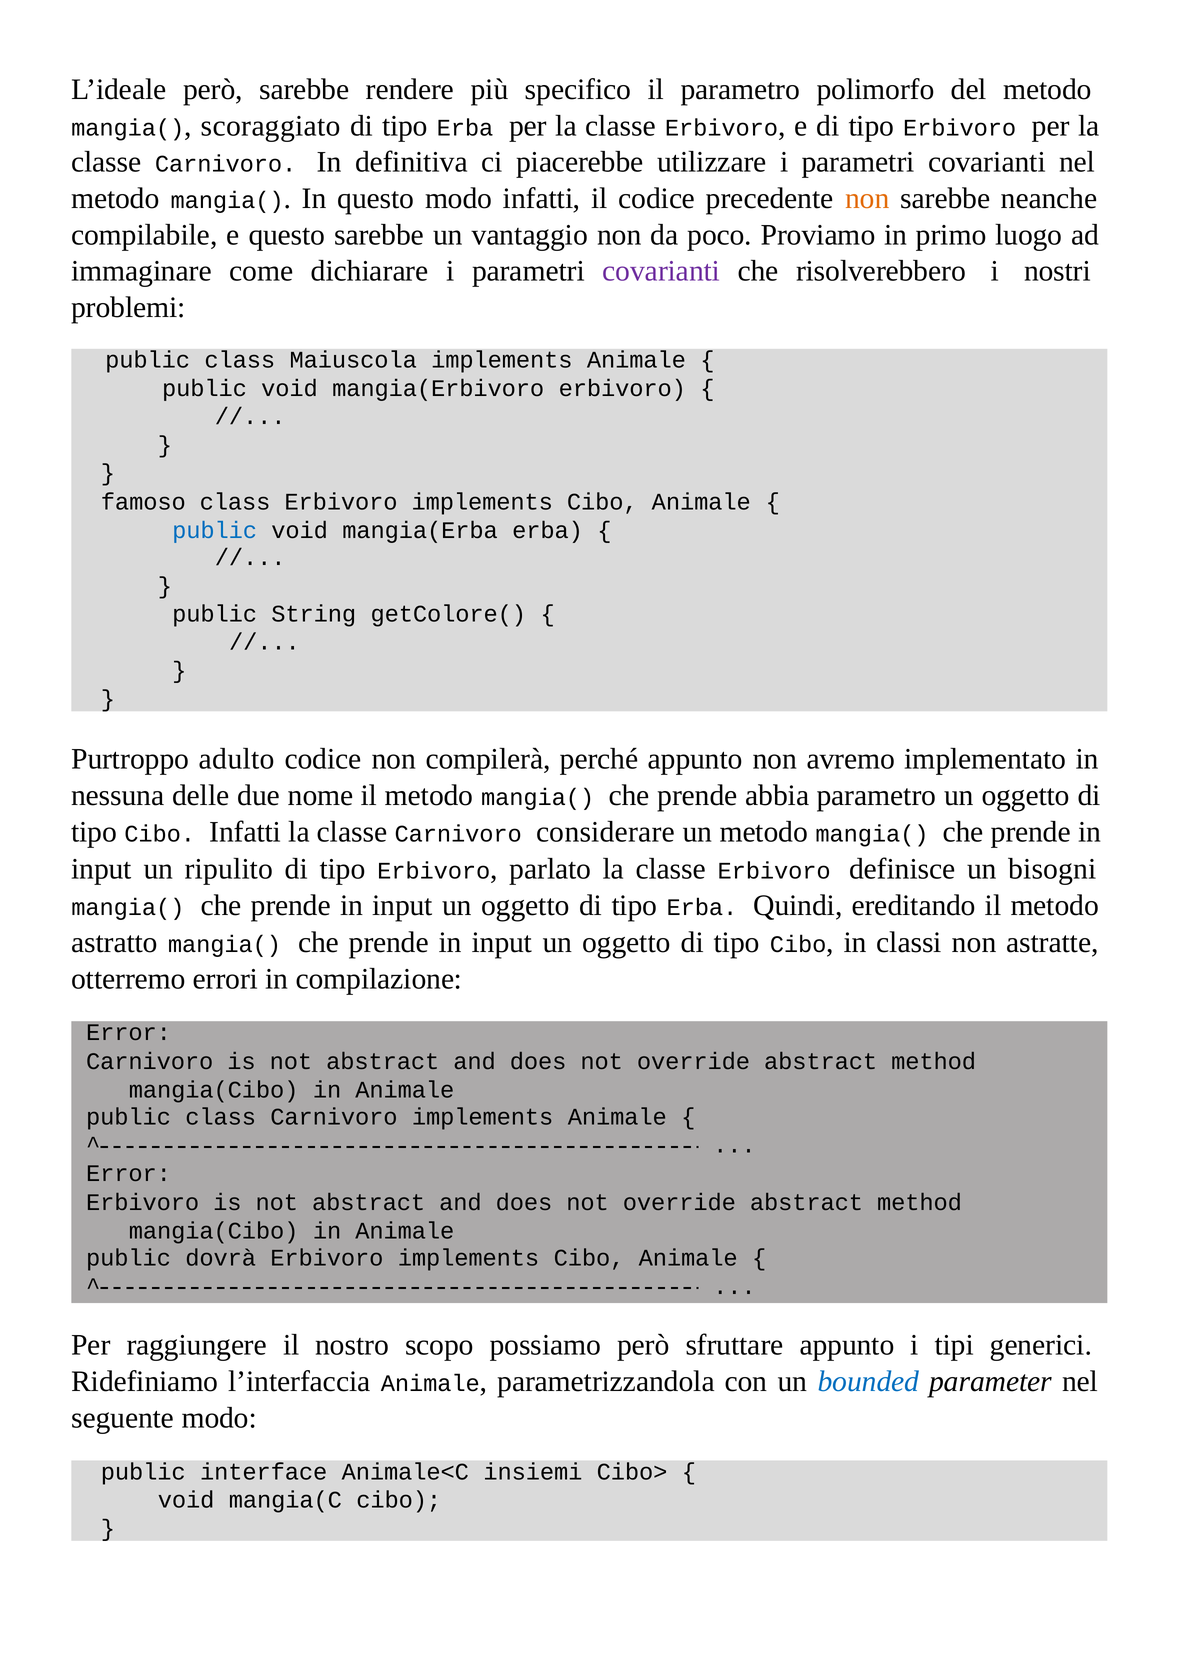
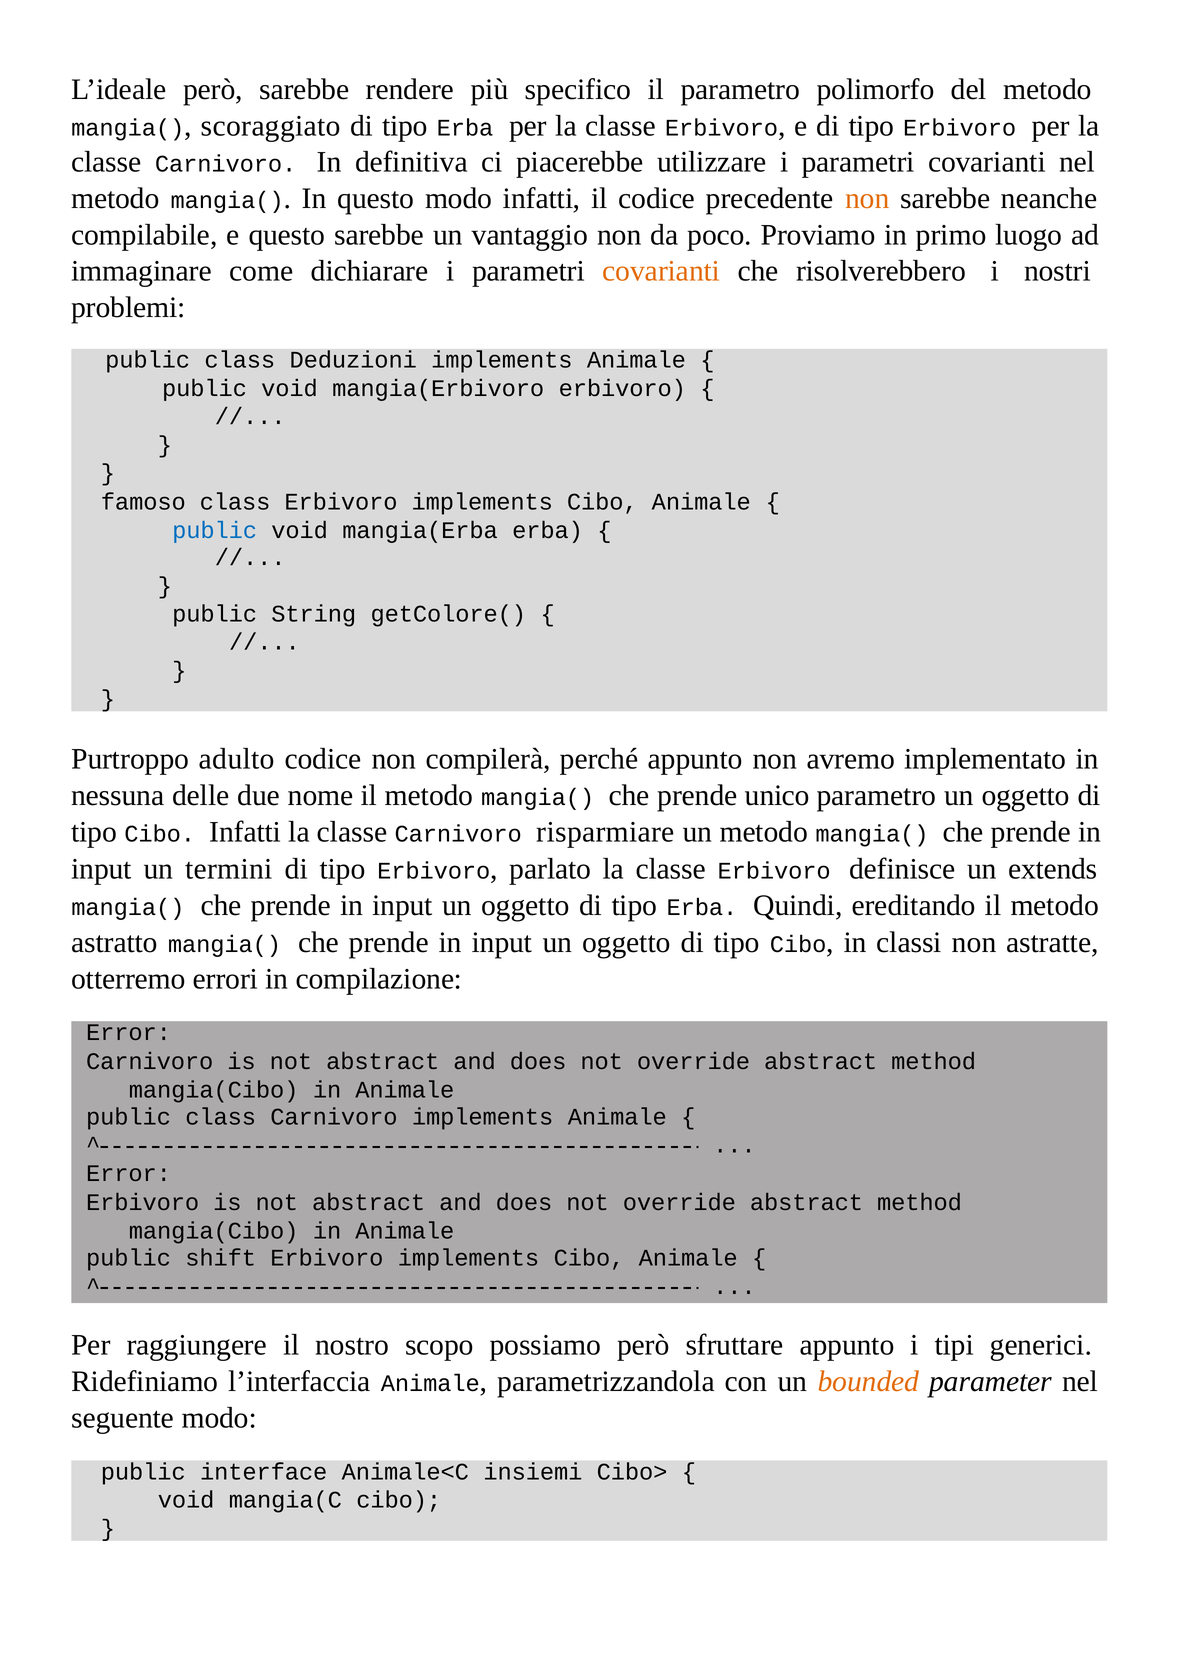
covarianti colour: purple -> orange (661, 271)
Maiuscola: Maiuscola -> Deduzioni (353, 360)
abbia: abbia -> unico (777, 795)
considerare: considerare -> risparmiare (605, 832)
ripulito: ripulito -> termini (229, 869)
bisogni: bisogni -> extends (1053, 869)
dovrà: dovrà -> shift (221, 1258)
bounded colour: blue -> orange (868, 1381)
